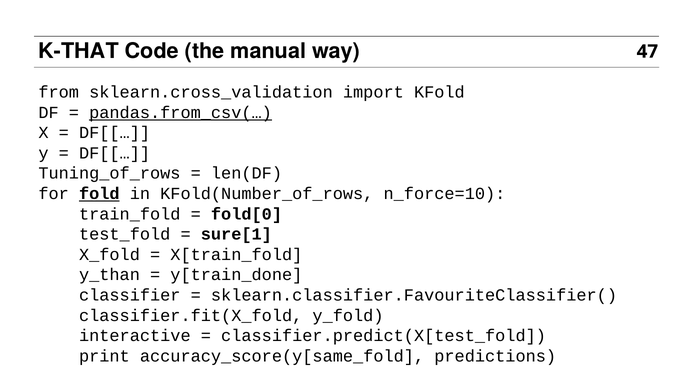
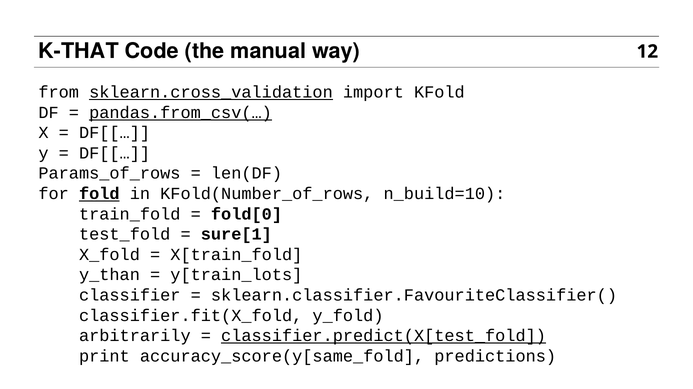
47: 47 -> 12 (647, 52)
sklearn.cross_validation underline: none -> present (211, 92)
Tuning_of_rows: Tuning_of_rows -> Params_of_rows (109, 173)
n_force=10: n_force=10 -> n_build=10 (444, 194)
y[train_done: y[train_done -> y[train_lots (236, 275)
interactive: interactive -> arbitrarily (135, 336)
classifier.predict(X[test_fold underline: none -> present (384, 336)
